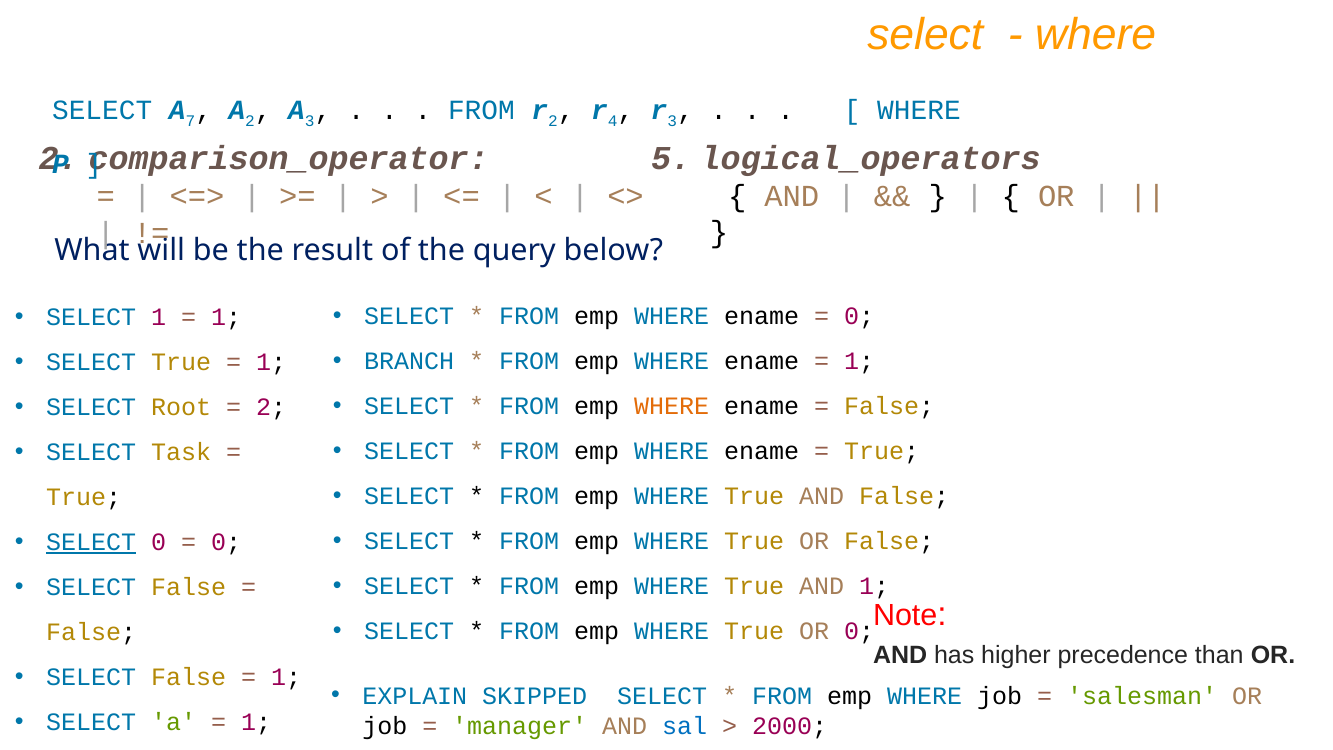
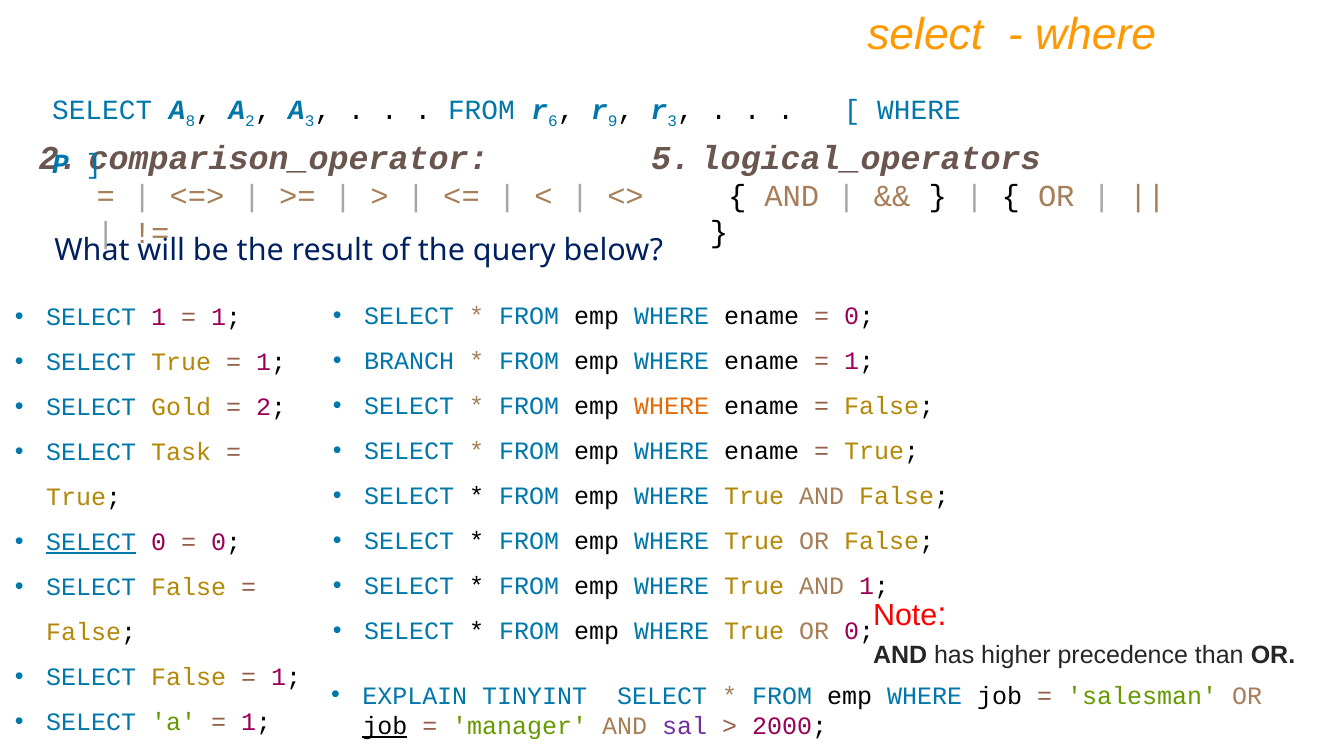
7: 7 -> 8 (190, 121)
2: 2 -> 6 (553, 121)
4: 4 -> 9 (613, 121)
Root: Root -> Gold (181, 407)
SKIPPED: SKIPPED -> TINYINT (535, 696)
job underline: none -> present (385, 726)
sal colour: blue -> purple (685, 726)
